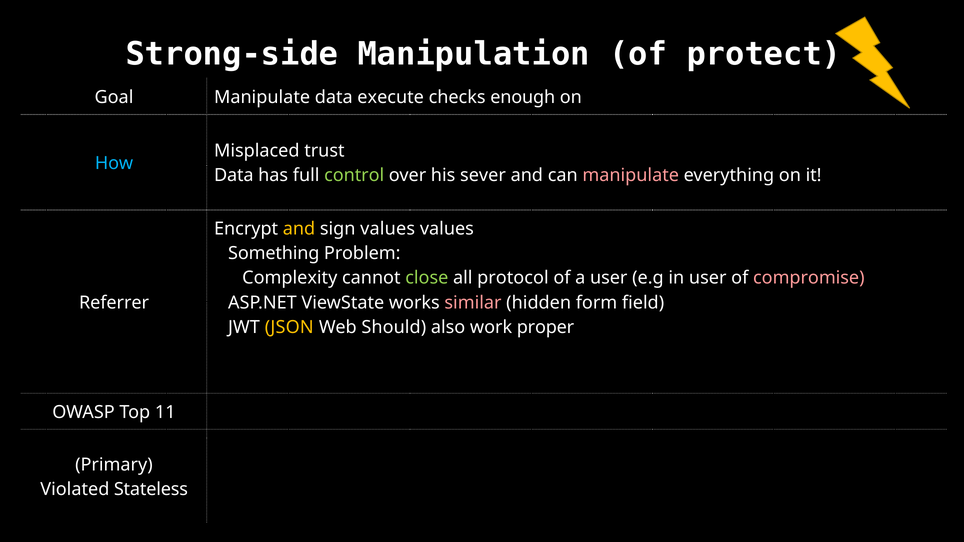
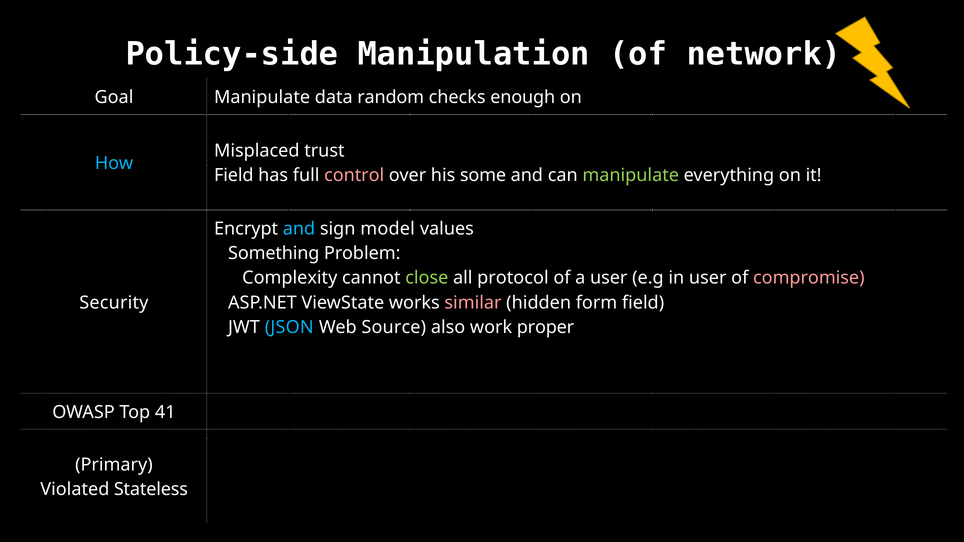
Strong-side: Strong-side -> Policy-side (232, 54)
protect: protect -> network (764, 54)
execute: execute -> random (391, 97)
Data: Data -> Field (234, 176)
control colour: light green -> pink (354, 176)
sever: sever -> some (483, 176)
manipulate colour: pink -> light green (631, 176)
and colour: yellow -> light blue (299, 229)
sign values: values -> model (388, 229)
Referrer: Referrer -> Security (114, 303)
JSON colour: yellow -> light blue (289, 327)
Should: Should -> Source (394, 327)
11: 11 -> 41 (165, 412)
